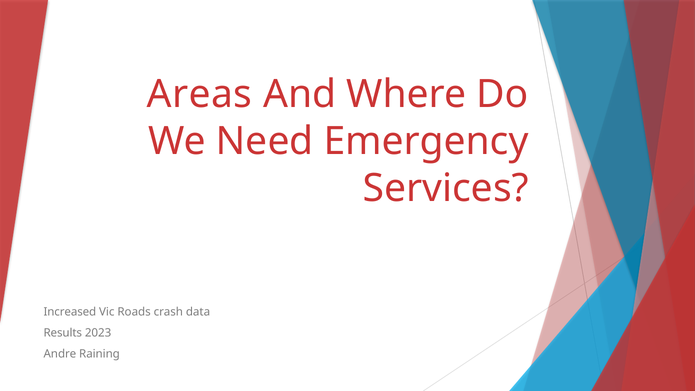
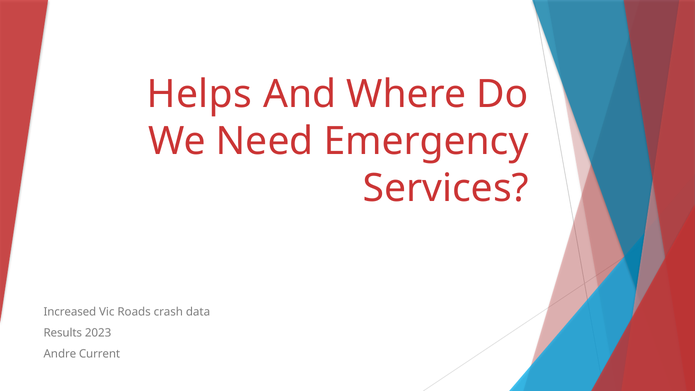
Areas: Areas -> Helps (199, 94)
Raining: Raining -> Current (100, 354)
